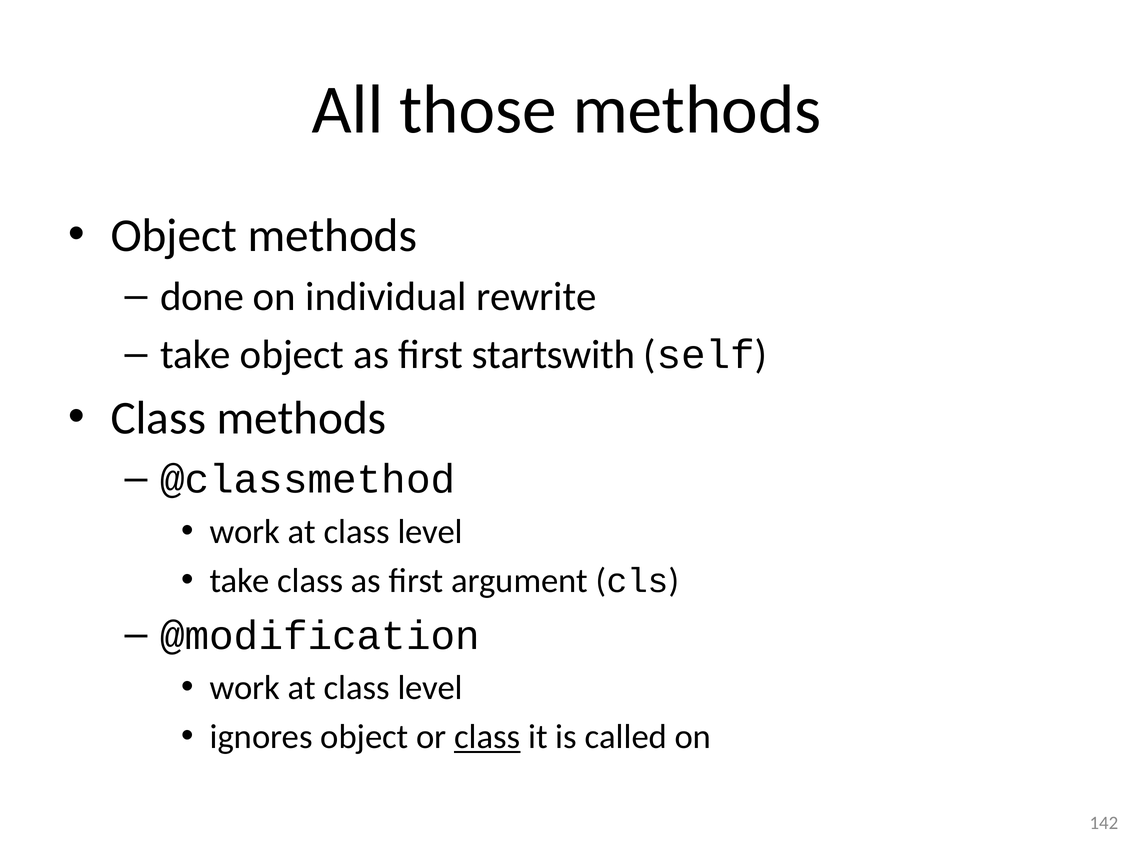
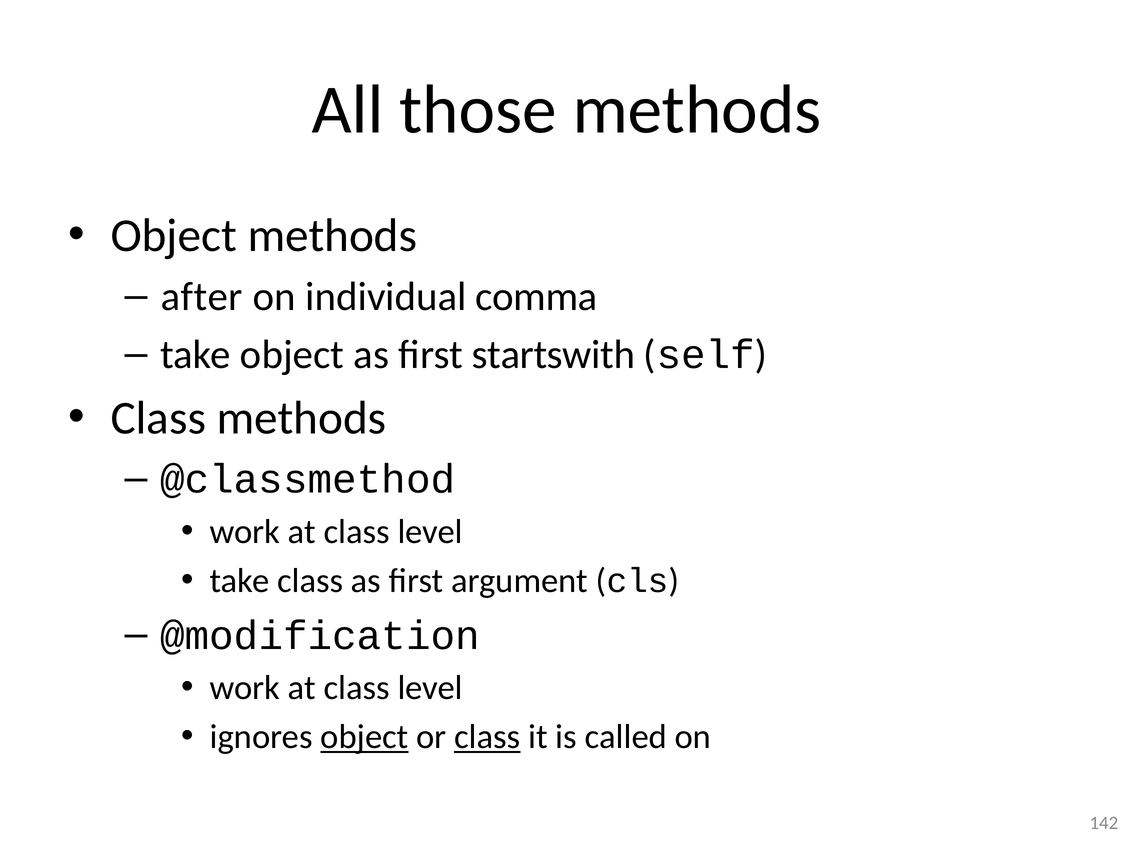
done: done -> after (202, 297)
rewrite: rewrite -> comma (536, 297)
object underline: none -> present (364, 737)
